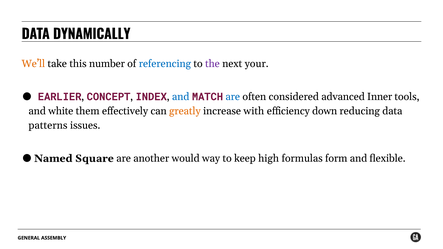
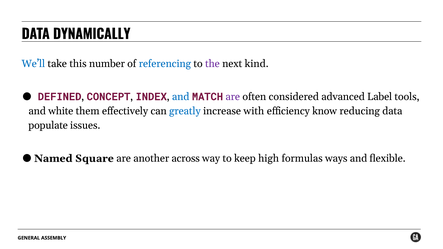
We’ll colour: orange -> blue (33, 64)
your: your -> kind (257, 64)
EARLIER: EARLIER -> DEFINED (60, 97)
are colour: blue -> purple (233, 97)
Inner: Inner -> Label (380, 97)
greatly colour: orange -> blue (185, 111)
down: down -> know (325, 111)
patterns: patterns -> populate (48, 125)
would: would -> across (186, 158)
form: form -> ways (336, 158)
